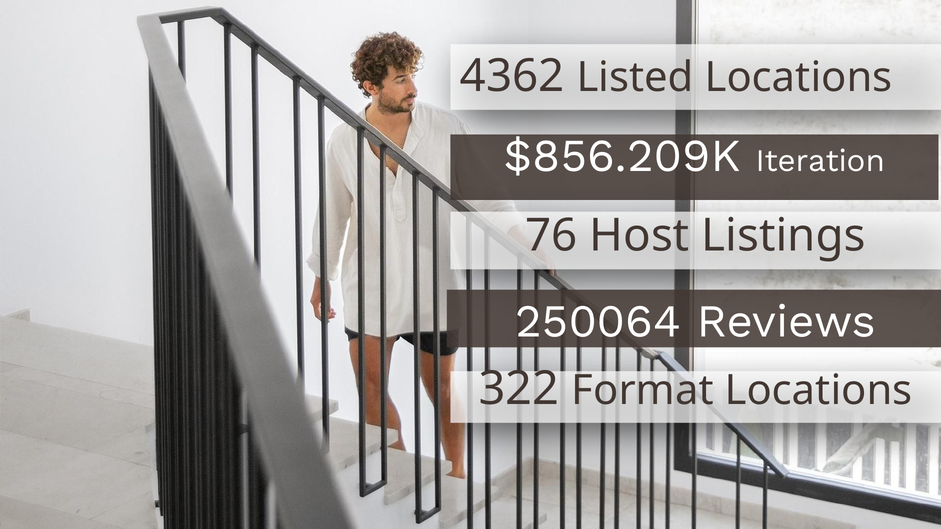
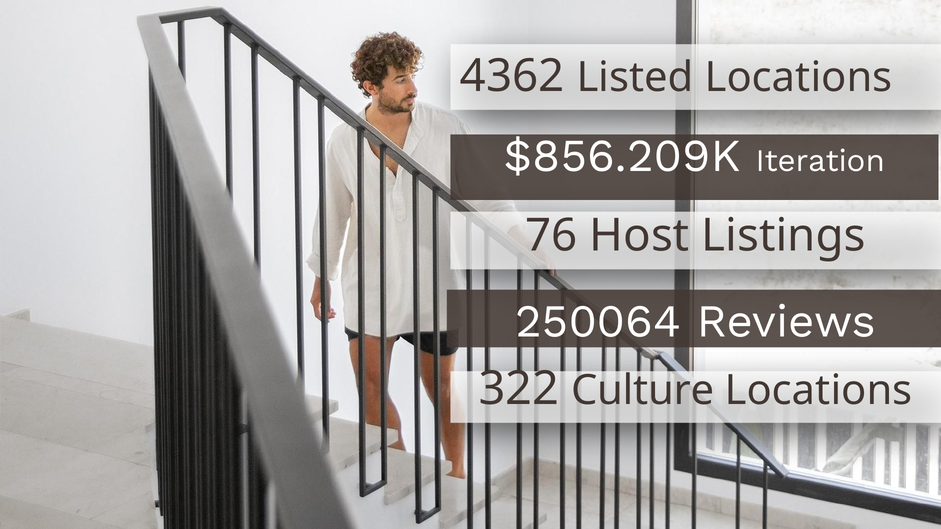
Format: Format -> Culture (643, 390)
